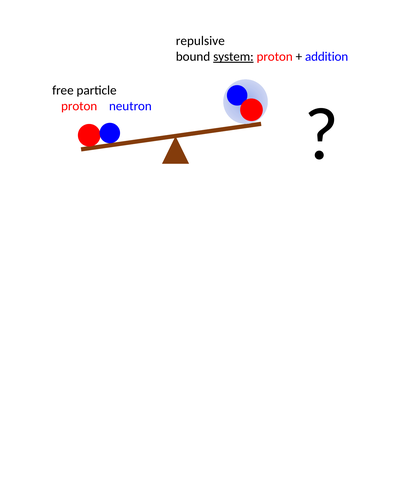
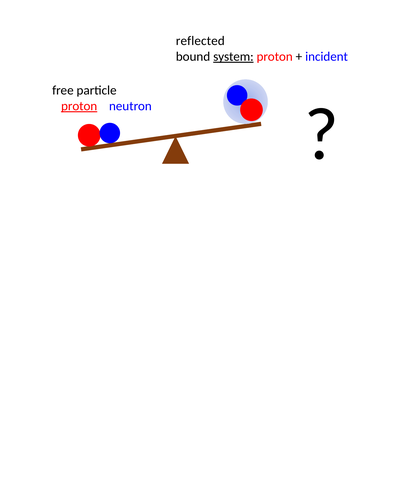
repulsive: repulsive -> reflected (200, 41)
addition: addition -> incident (327, 57)
proton underline: none -> present (79, 106)
